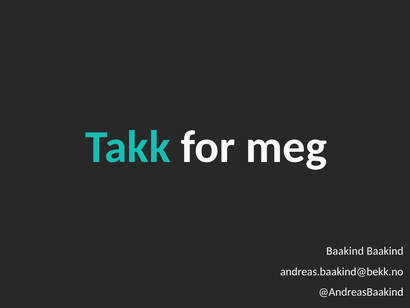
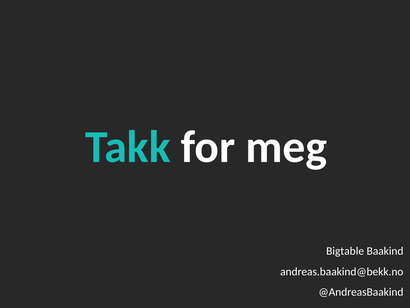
Baakind: Baakind -> Bigtable (345, 251)
